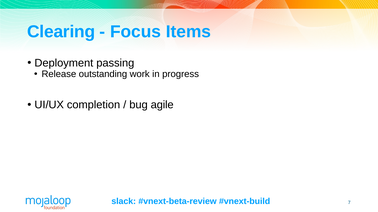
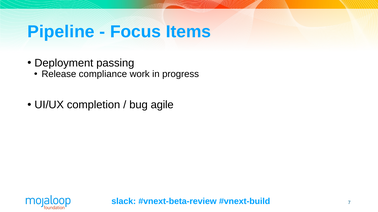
Clearing: Clearing -> Pipeline (61, 32)
outstanding: outstanding -> compliance (103, 74)
